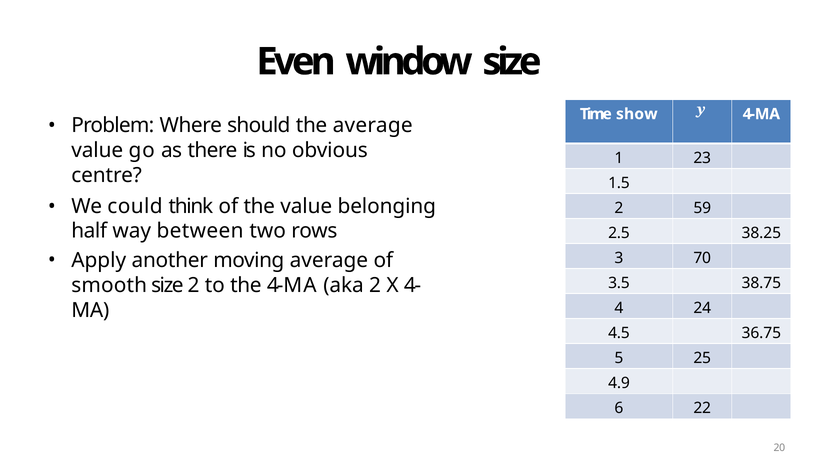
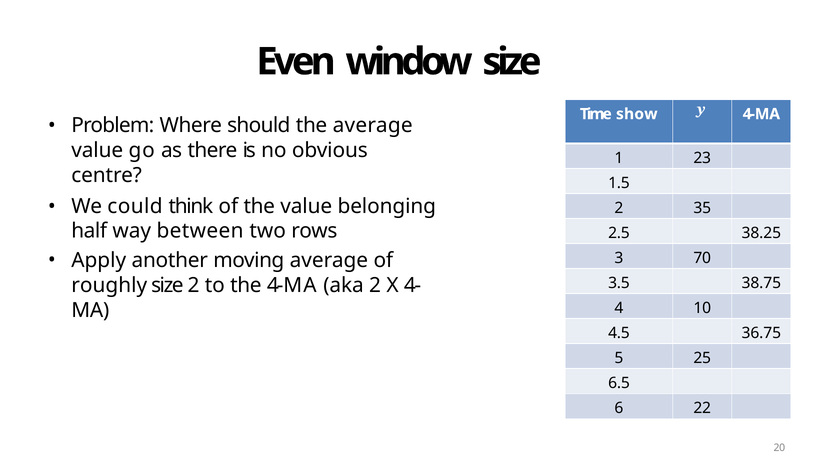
59: 59 -> 35 (702, 208)
smooth: smooth -> roughly (109, 285)
24: 24 -> 10 (702, 308)
4.9: 4.9 -> 6.5 (619, 383)
